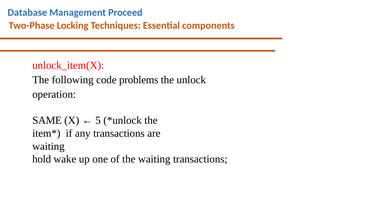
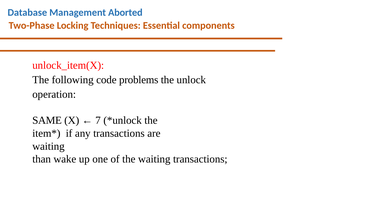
Proceed: Proceed -> Aborted (125, 12)
5: 5 -> 7 (98, 120)
hold: hold -> than (42, 159)
